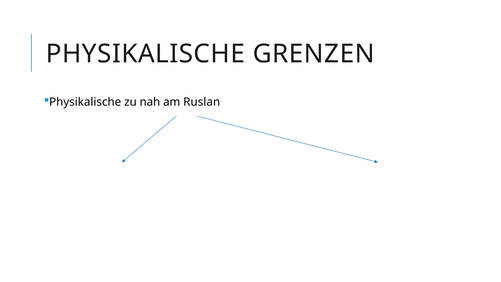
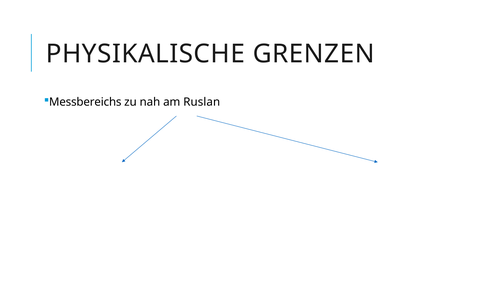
Physikalische: Physikalische -> Messbereichs (85, 102)
